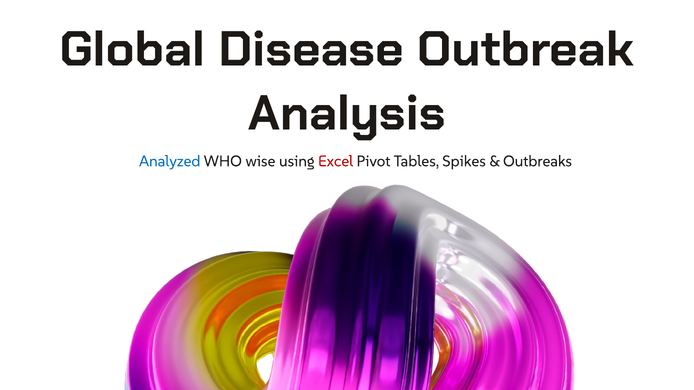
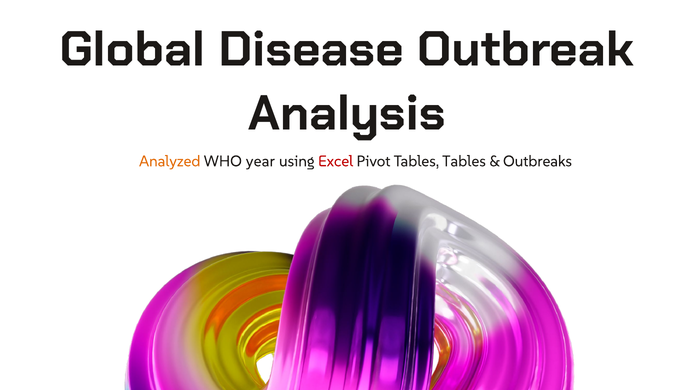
Analyzed colour: blue -> orange (170, 161)
wise: wise -> year (260, 161)
Tables Spikes: Spikes -> Tables (464, 161)
